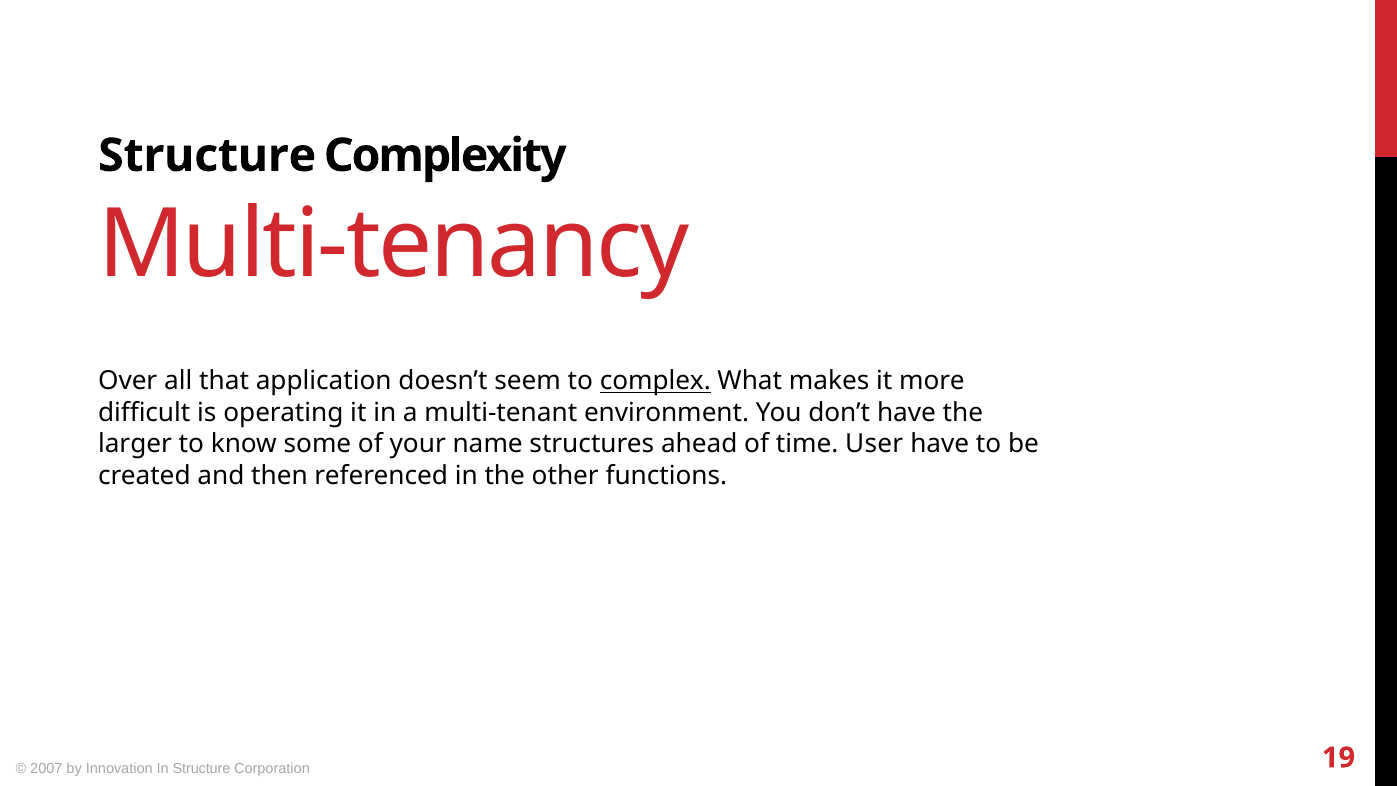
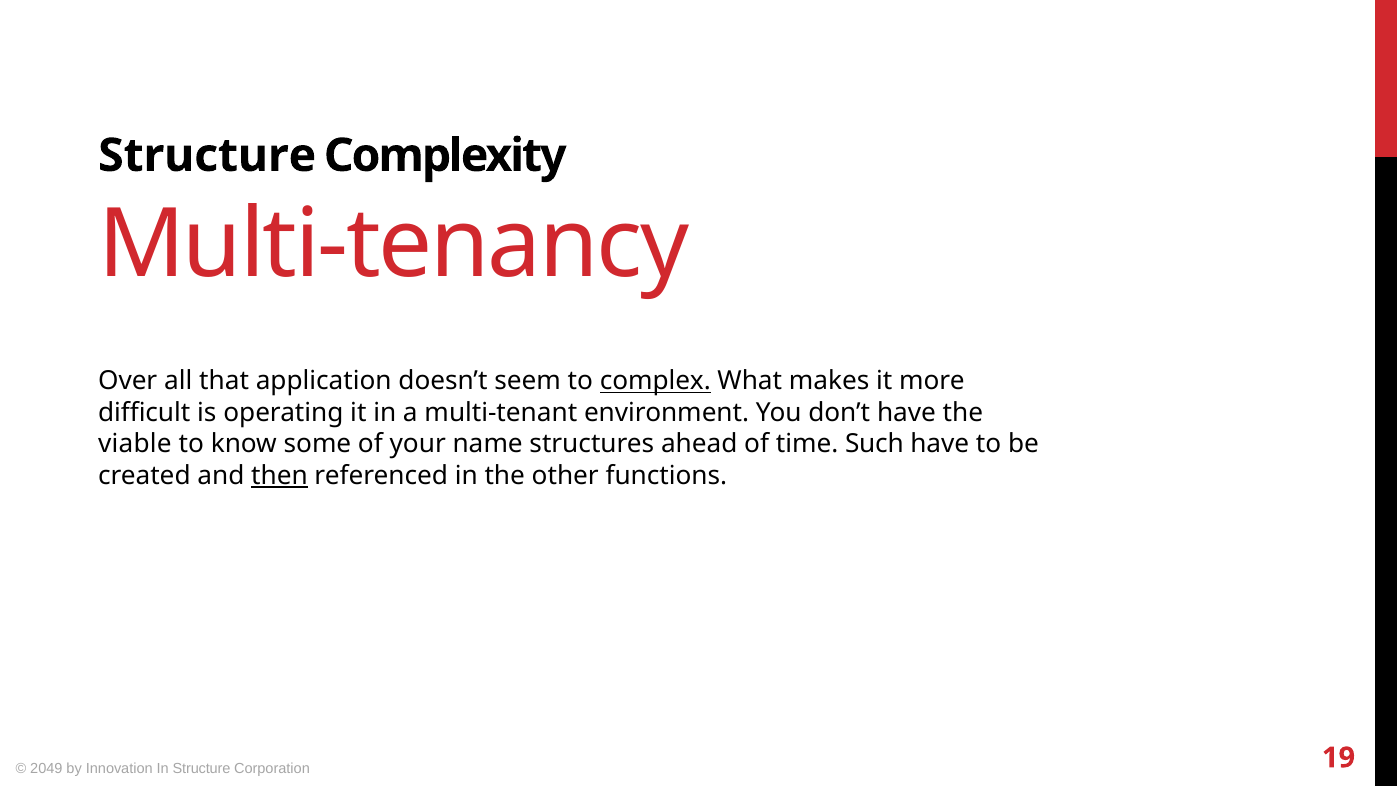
larger: larger -> viable (135, 444)
User: User -> Such (874, 444)
then underline: none -> present (279, 476)
2007: 2007 -> 2049 (46, 768)
